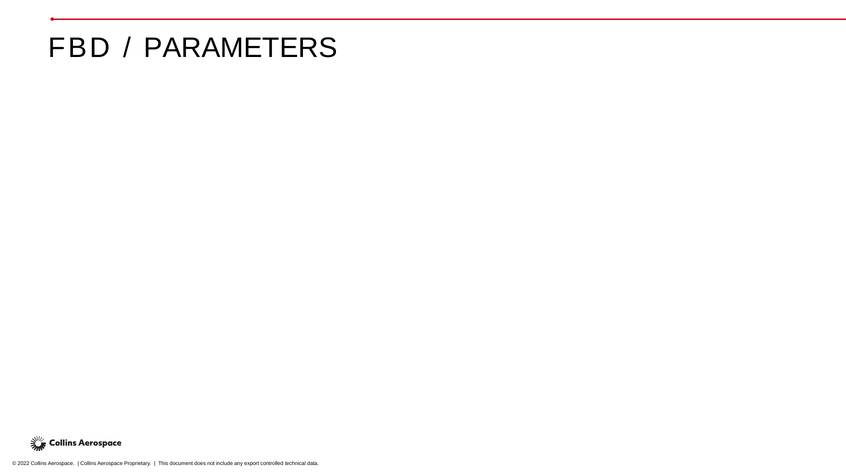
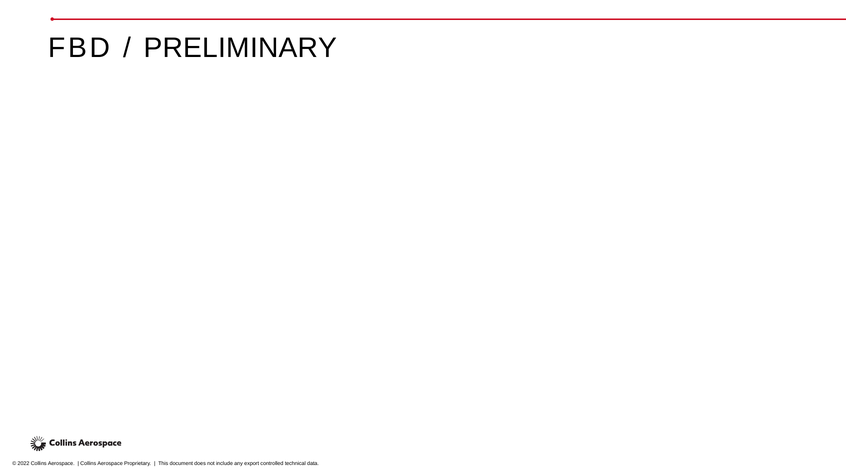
PARAMETERS: PARAMETERS -> PRELIMINARY (241, 48)
